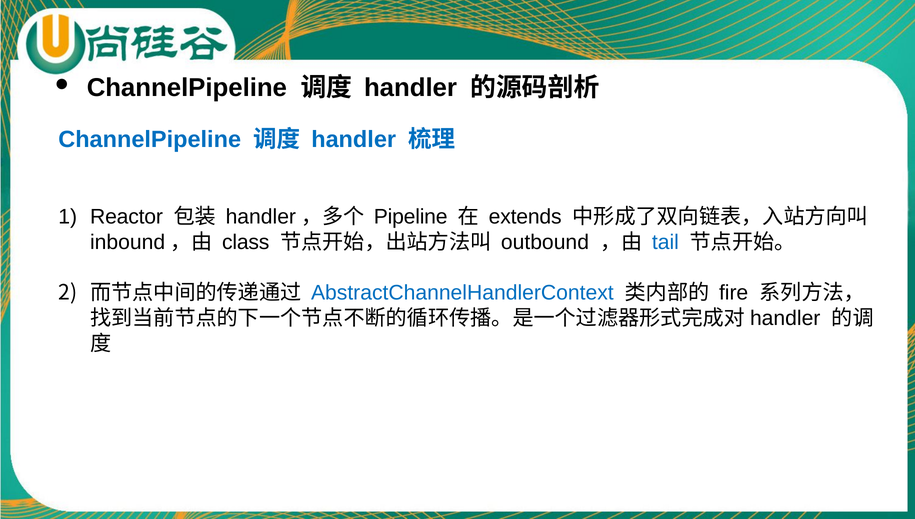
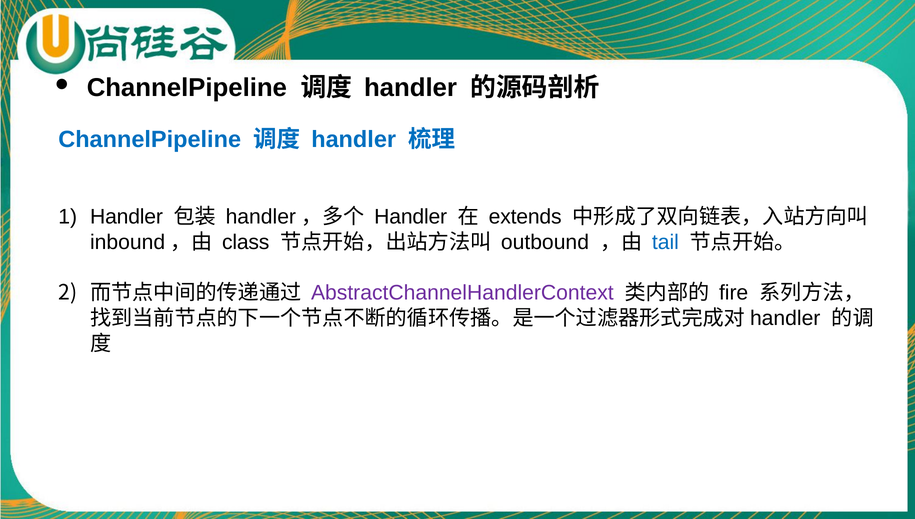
Reactor: Reactor -> Handler (126, 217)
Pipeline: Pipeline -> Handler (411, 217)
AbstractChannelHandlerContext colour: blue -> purple (462, 293)
